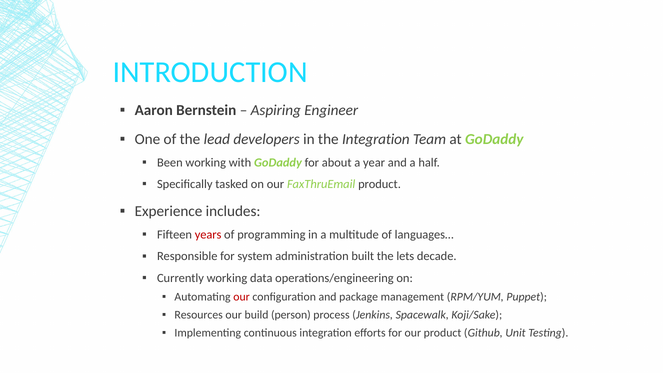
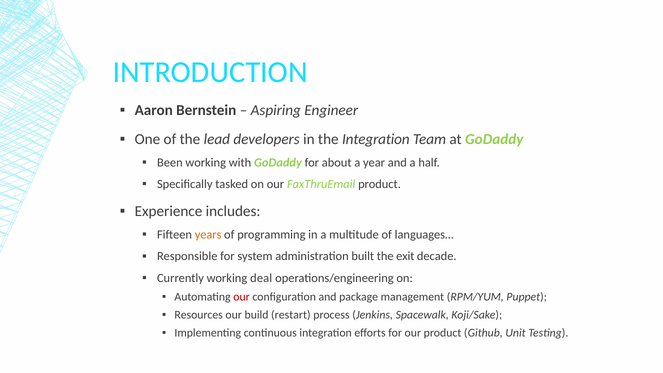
years colour: red -> orange (208, 235)
lets: lets -> exit (405, 256)
data: data -> deal (261, 278)
person: person -> restart (291, 315)
